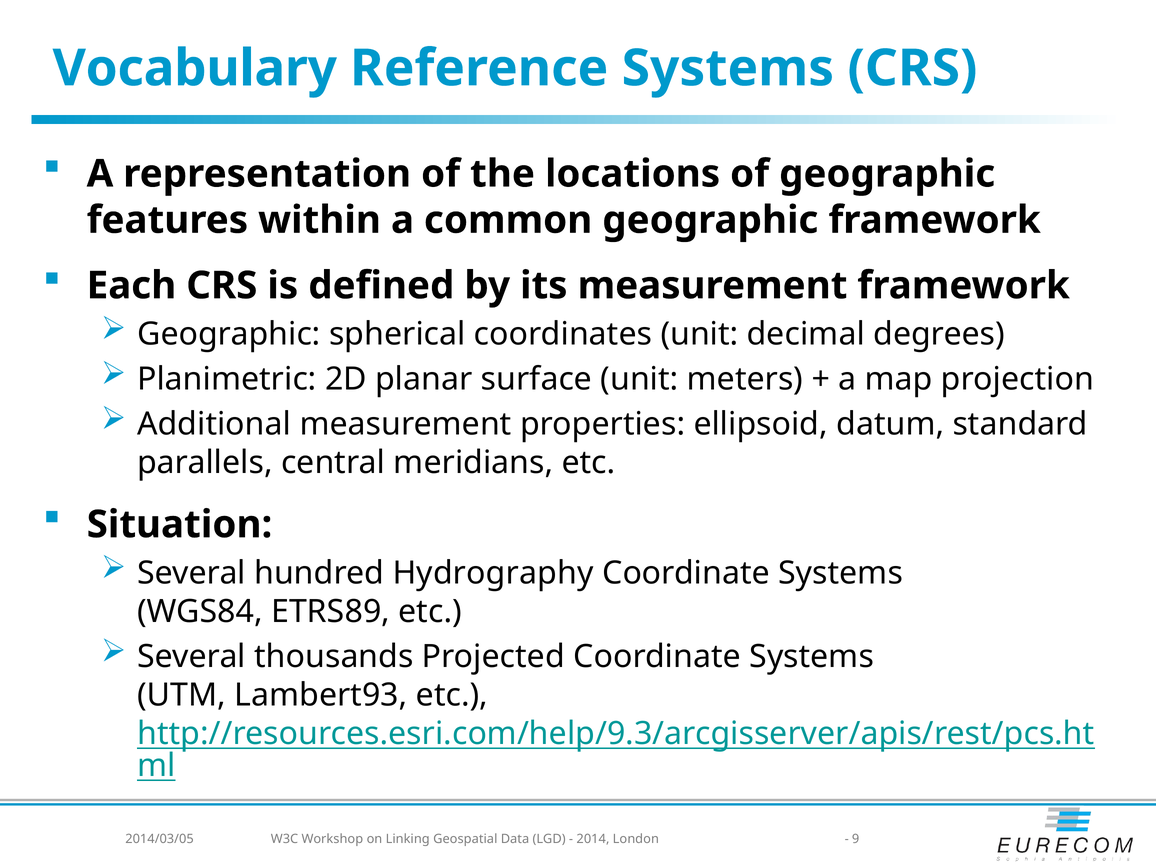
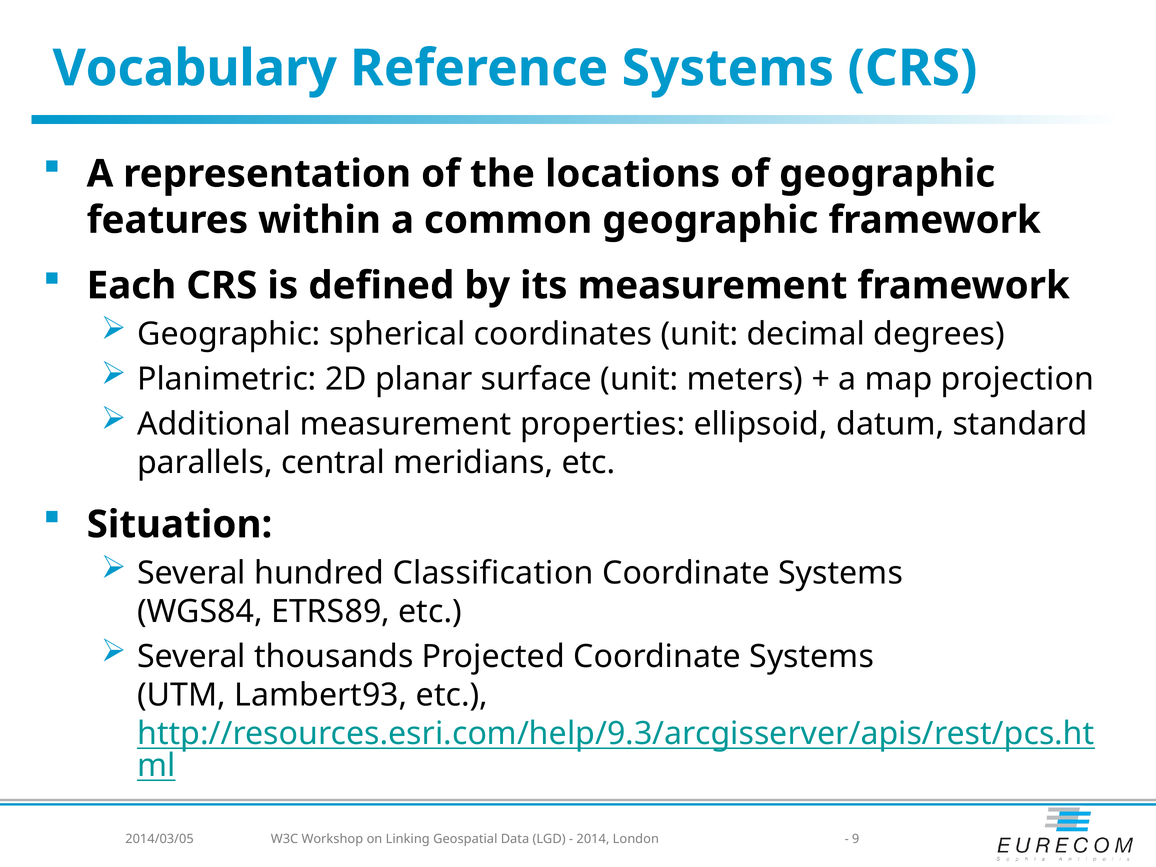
Hydrography: Hydrography -> Classification (493, 573)
